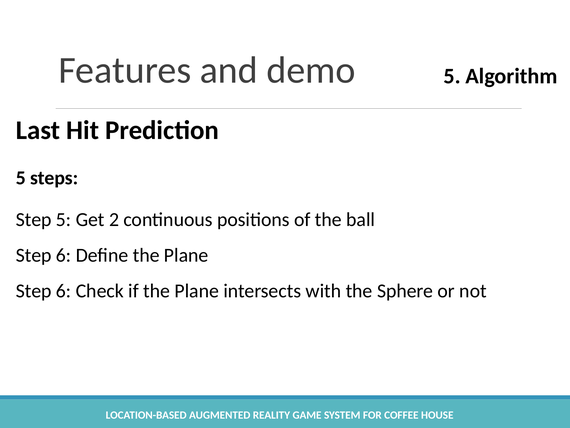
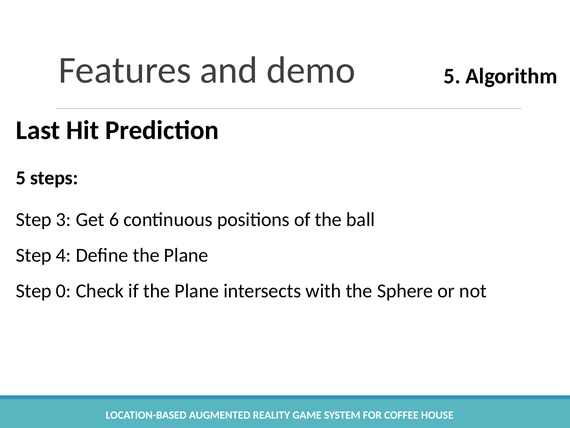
Step 5: 5 -> 3 (64, 219)
2: 2 -> 6 (114, 219)
6: 6 -> 4 (64, 255)
6: 6 -> 0 (64, 290)
